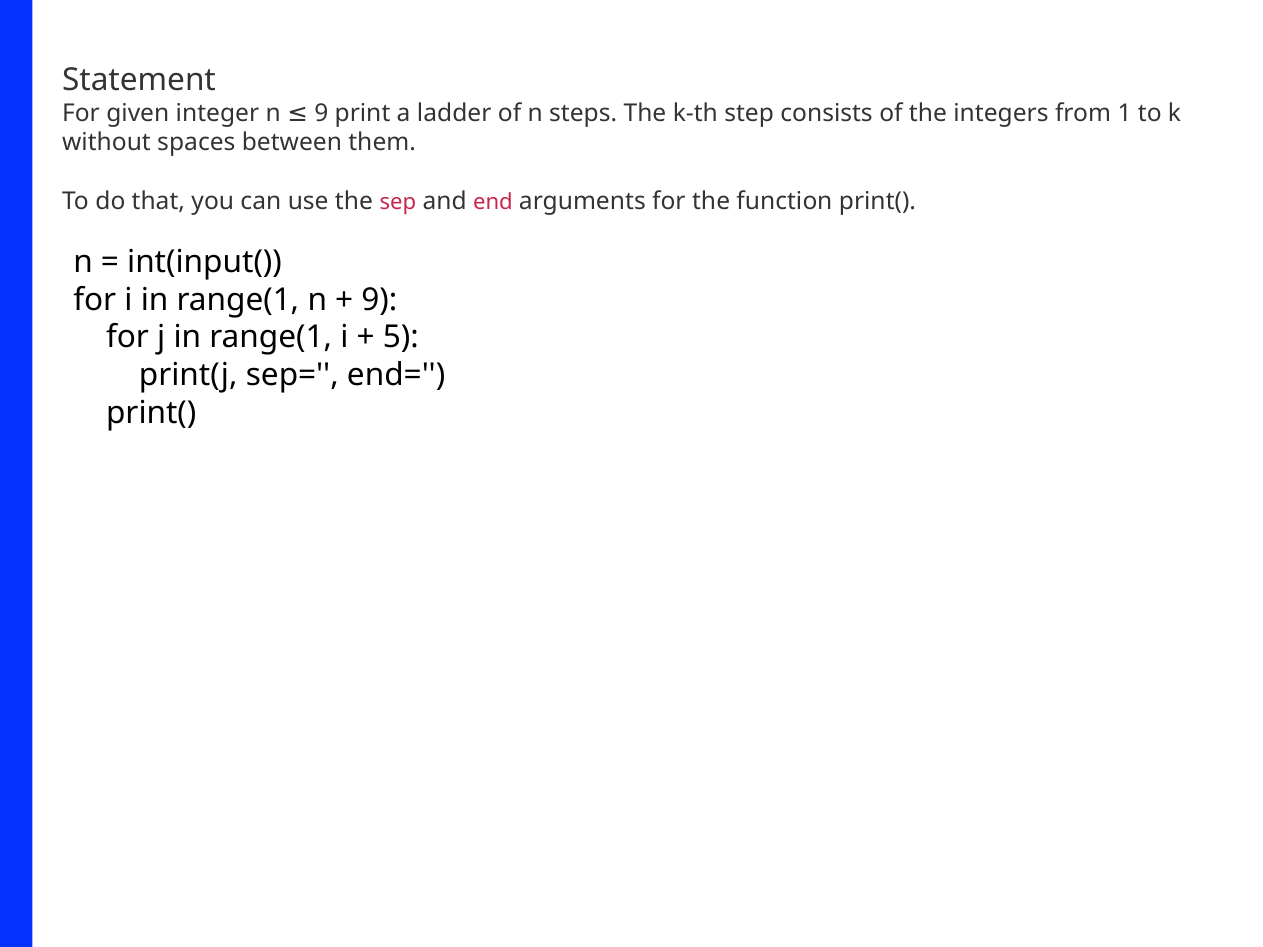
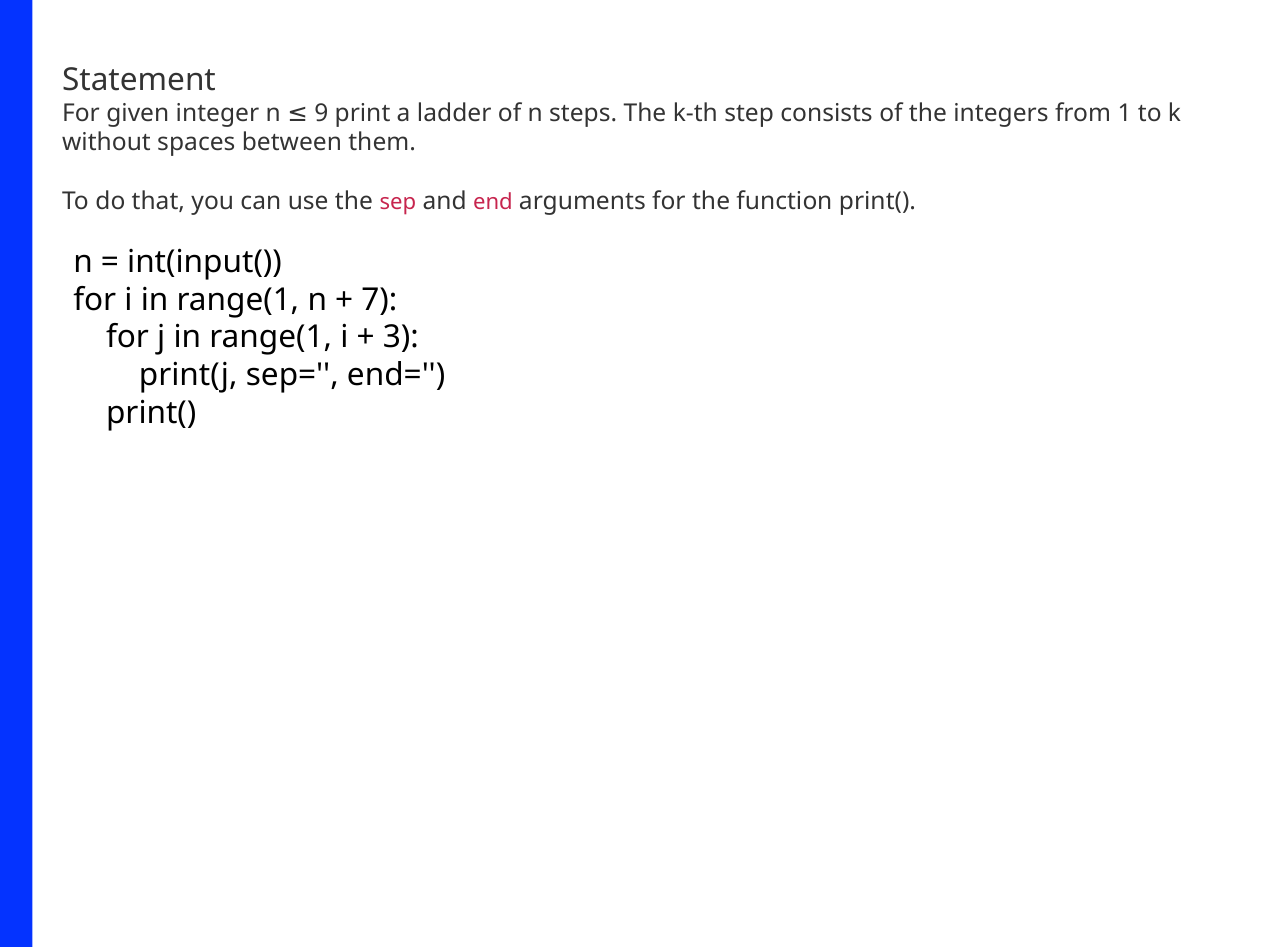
9: 9 -> 7 (379, 300)
5: 5 -> 3 (401, 338)
